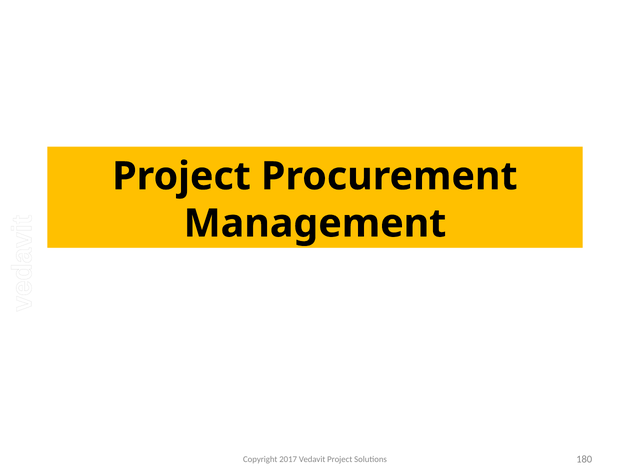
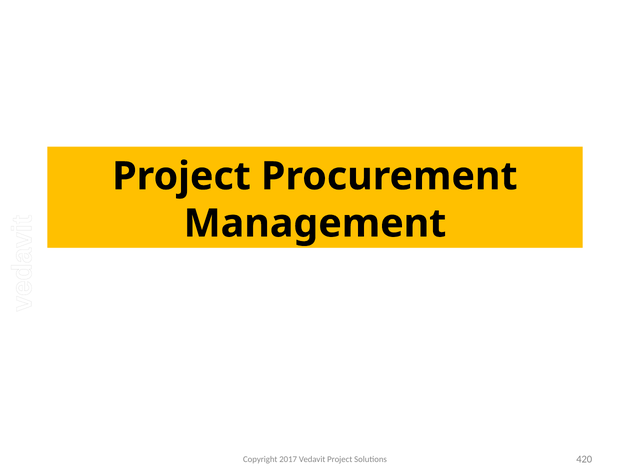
180: 180 -> 420 (584, 460)
